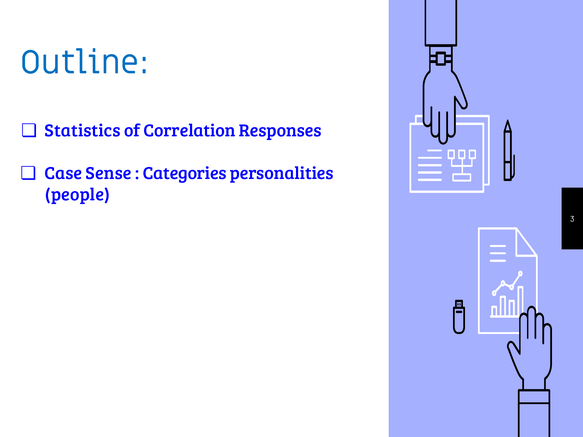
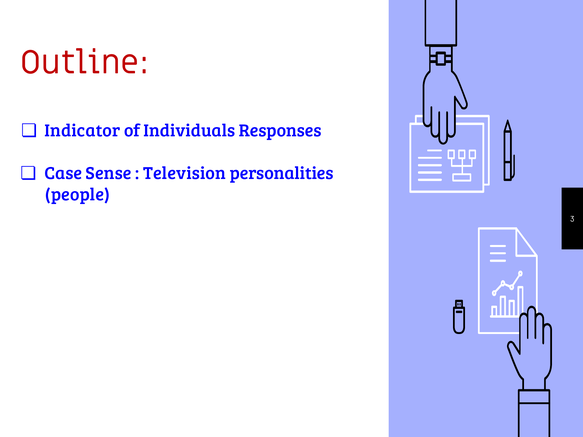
Outline colour: blue -> red (85, 62)
Statistics: Statistics -> Indicator (83, 131)
Correlation: Correlation -> Individuals (189, 131)
Categories: Categories -> Television (184, 173)
